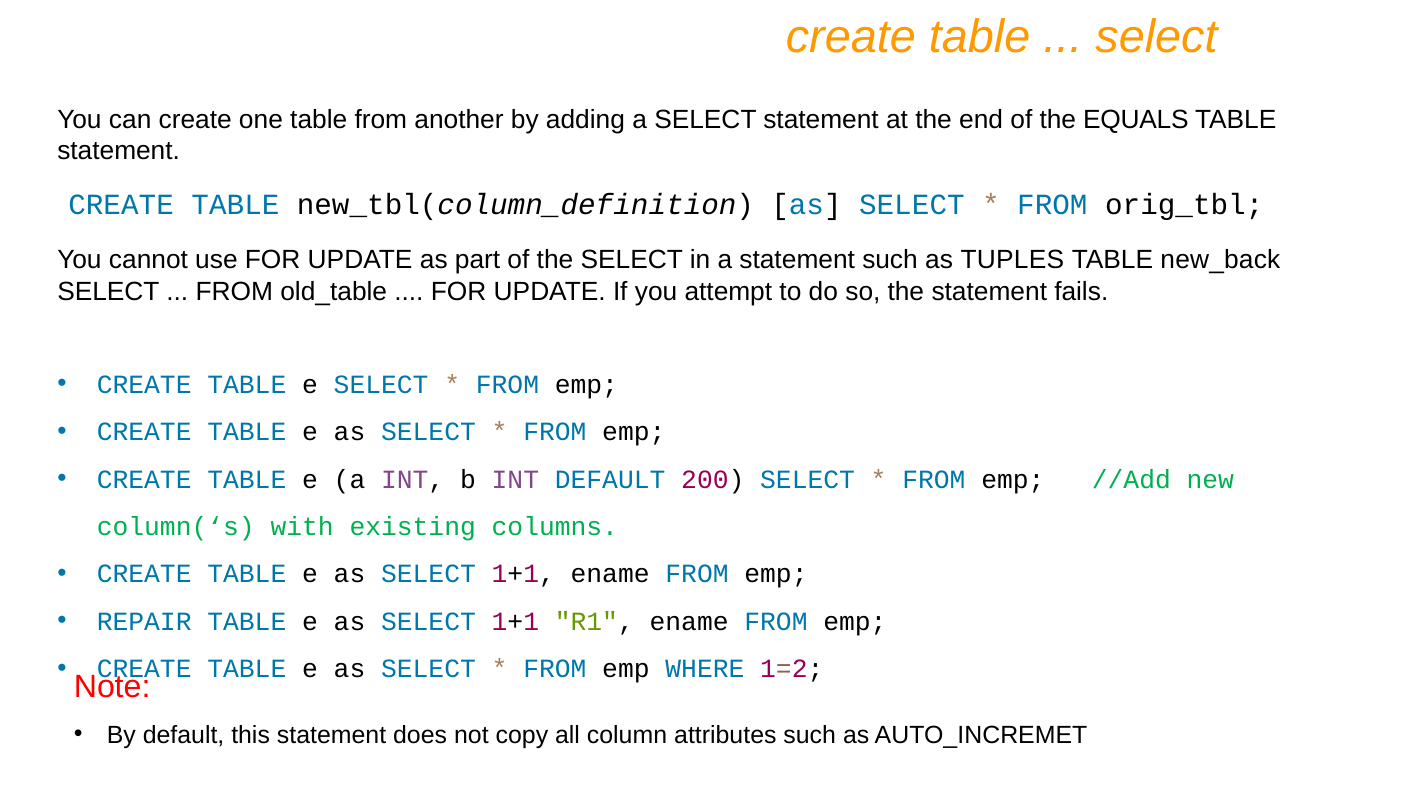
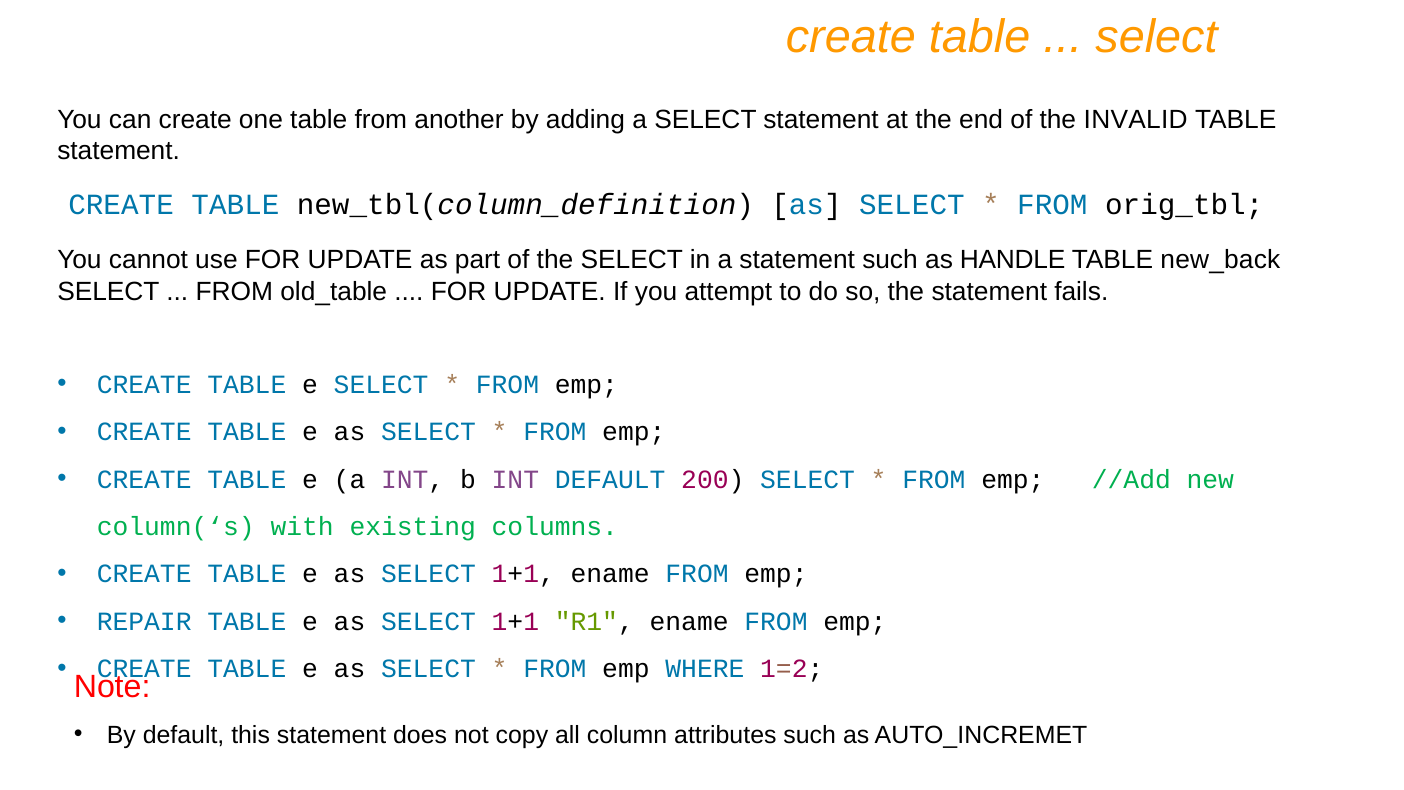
EQUALS: EQUALS -> INVALID (1136, 119)
TUPLES: TUPLES -> HANDLE (1013, 260)
